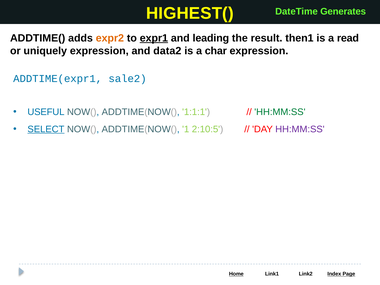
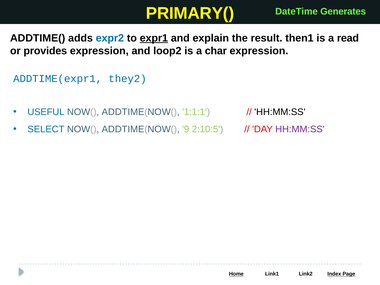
HIGHEST(: HIGHEST( -> PRIMARY( (190, 13)
expr2 colour: orange -> blue (110, 38)
leading: leading -> explain (211, 38)
uniquely: uniquely -> provides (45, 51)
data2: data2 -> loop2 (167, 51)
sale2: sale2 -> they2 (128, 79)
HH:MM:SS colour: green -> black (280, 112)
SELECT underline: present -> none (46, 129)
1: 1 -> 9 (186, 129)
